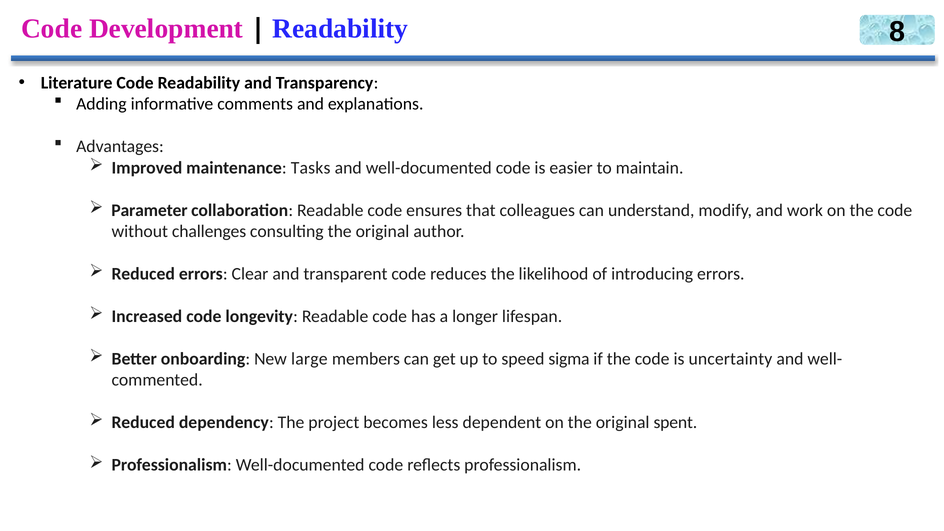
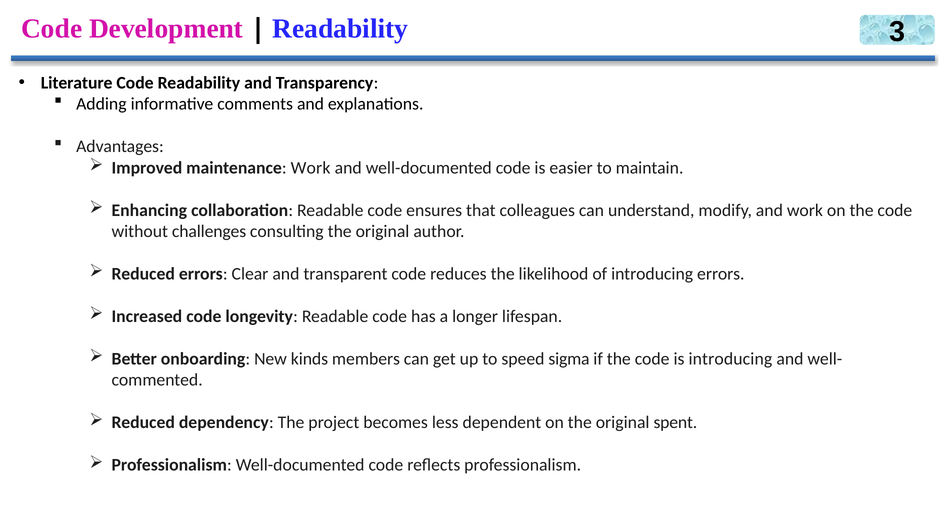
8: 8 -> 3 (897, 32)
maintenance Tasks: Tasks -> Work (311, 168)
Parameter: Parameter -> Enhancing (149, 210)
large: large -> kinds (309, 359)
is uncertainty: uncertainty -> introducing (730, 359)
